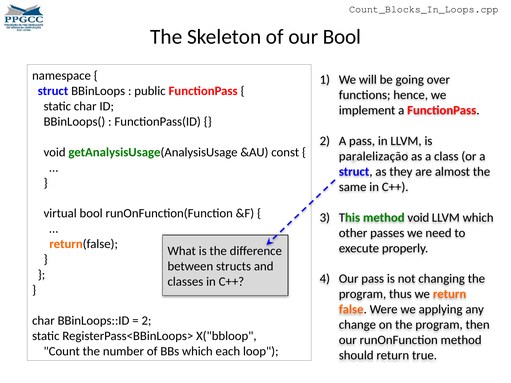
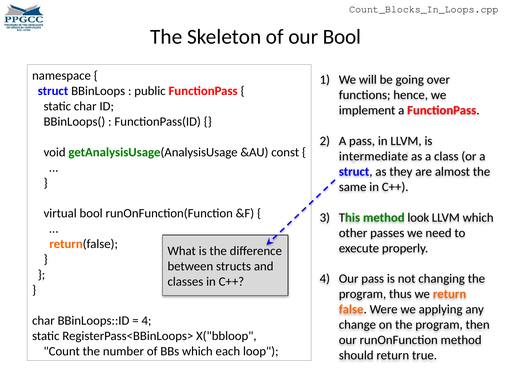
paralelização: paralelização -> intermediate (373, 156)
method void: void -> look (418, 218)
2: 2 -> 4 (146, 321)
